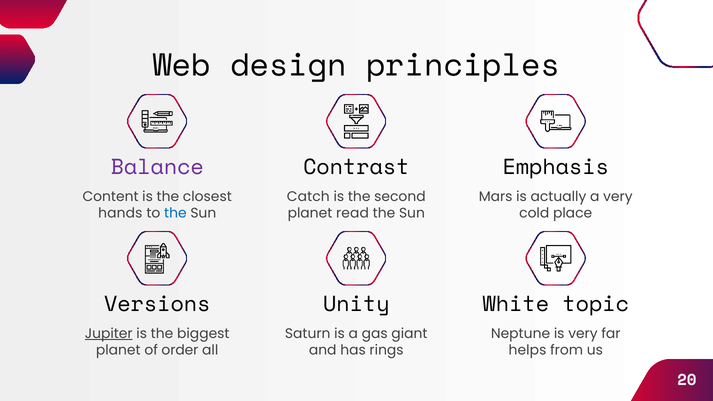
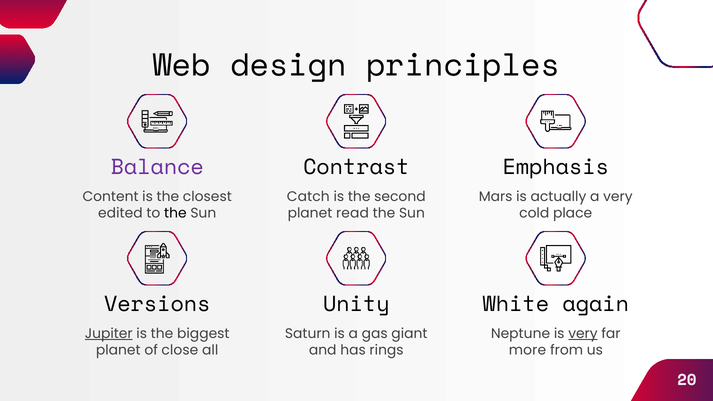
hands: hands -> edited (120, 213)
the colour: blue -> black (175, 213)
topic: topic -> again (596, 304)
very underline: none -> present (583, 334)
order: order -> close (180, 350)
helps: helps -> more (527, 350)
